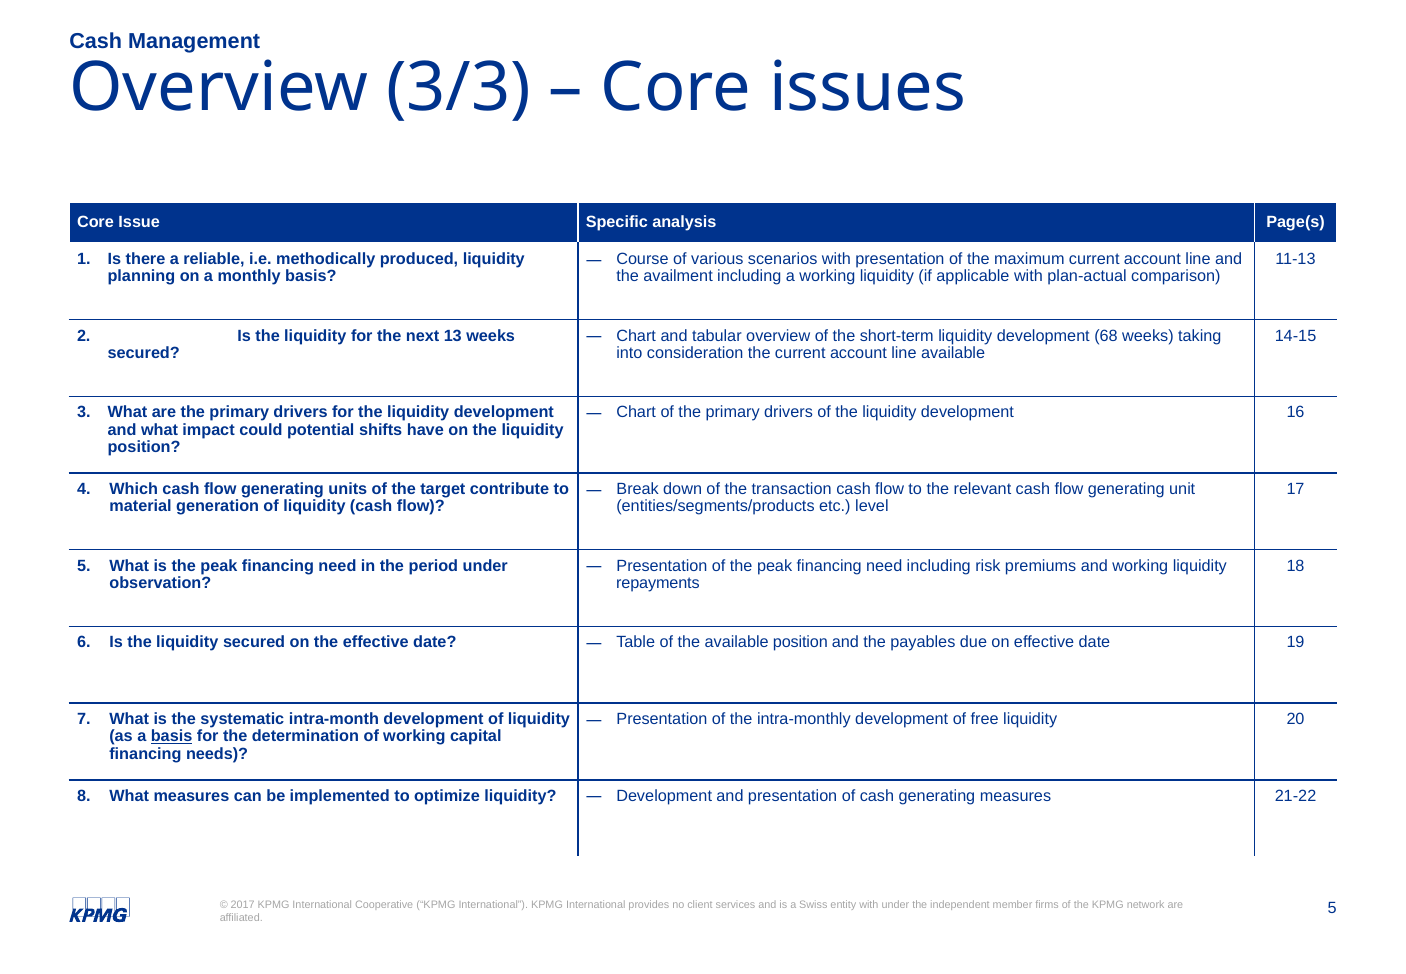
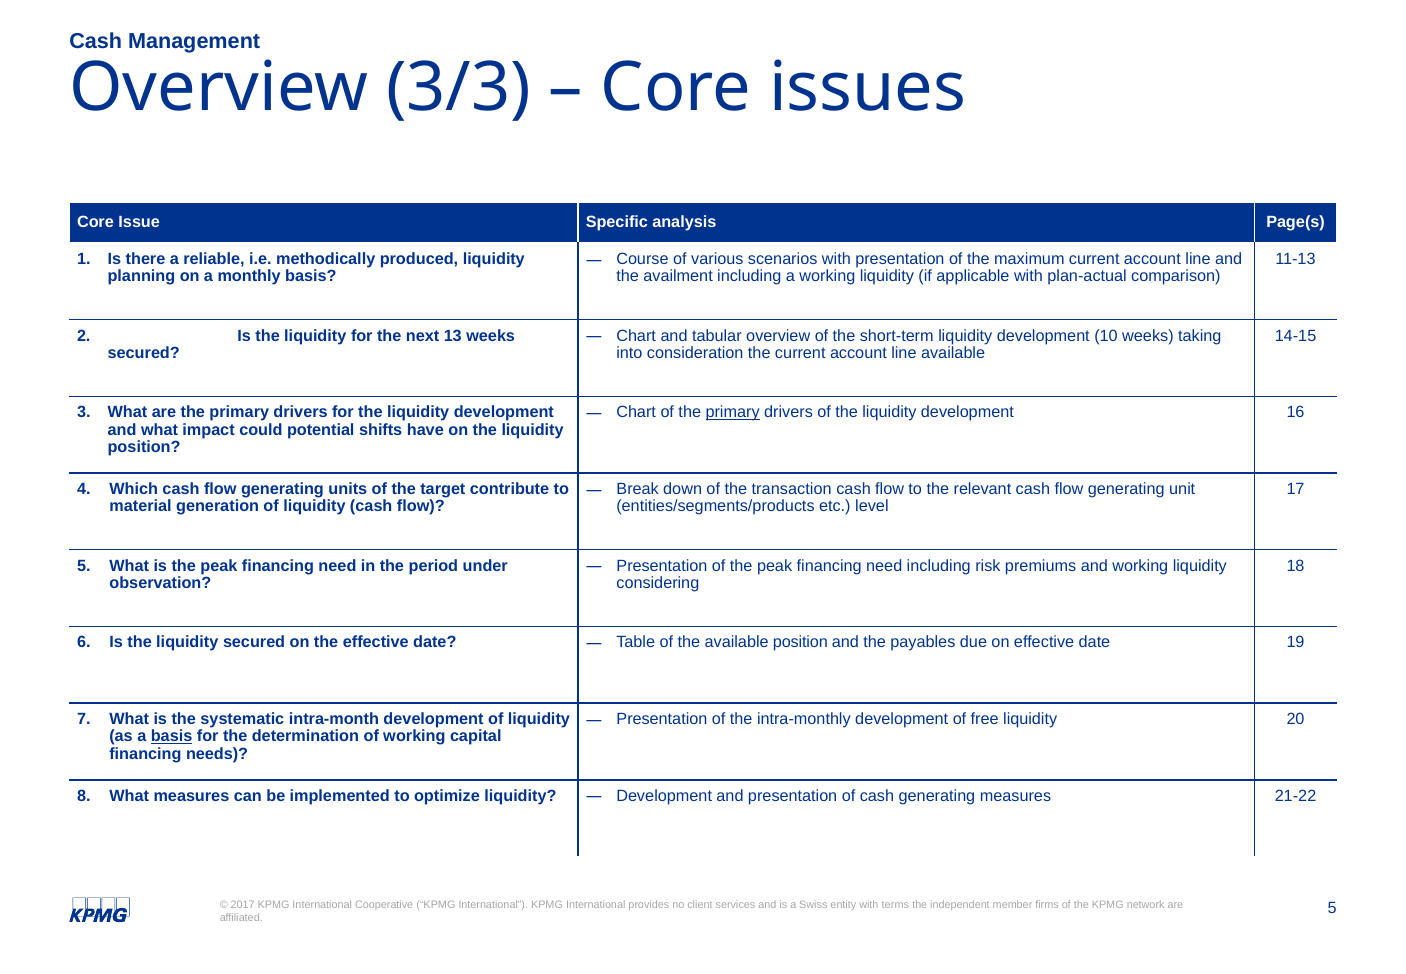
68: 68 -> 10 (1106, 336)
primary underline: none -> present (733, 412)
repayments: repayments -> considering (658, 583)
with under: under -> terms (895, 904)
